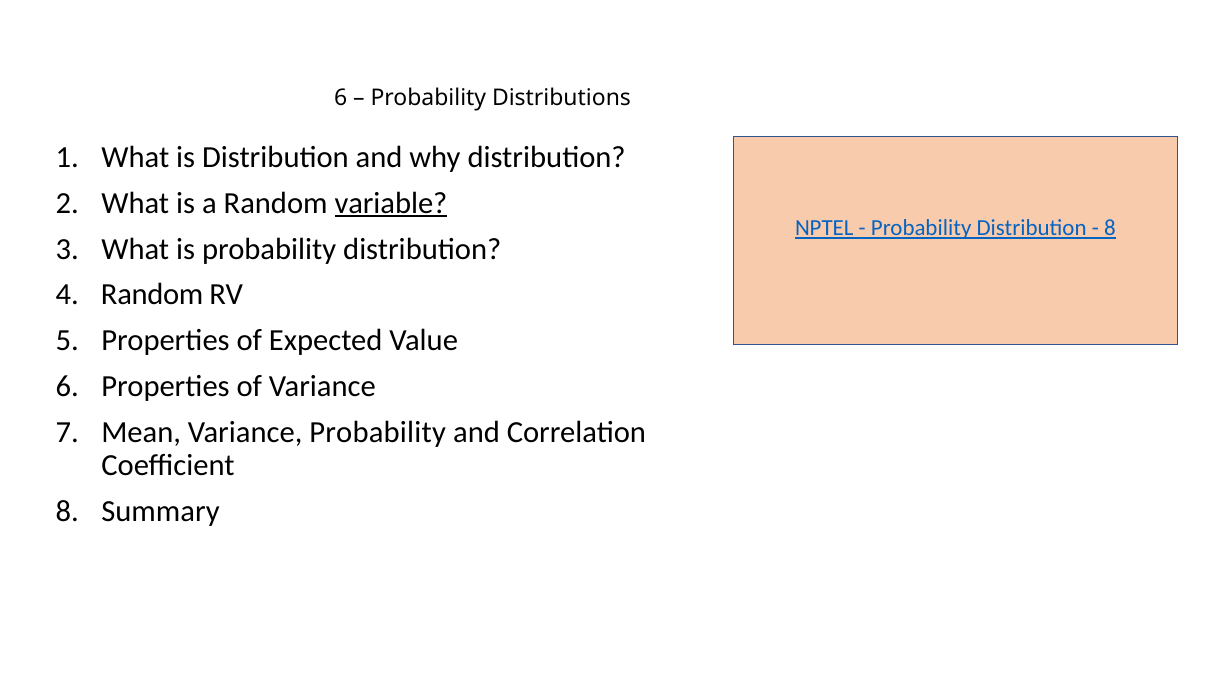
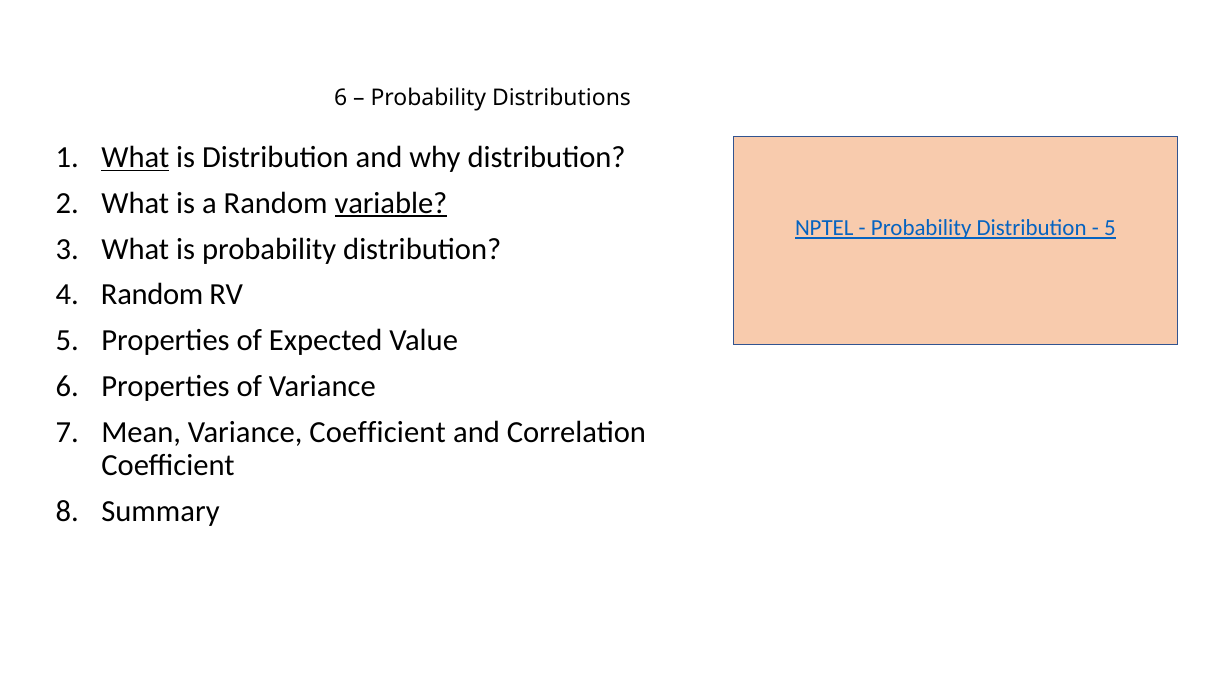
What underline: none -> present (135, 157)
8: 8 -> 5 (1110, 228)
Variance Probability: Probability -> Coefficient (378, 432)
